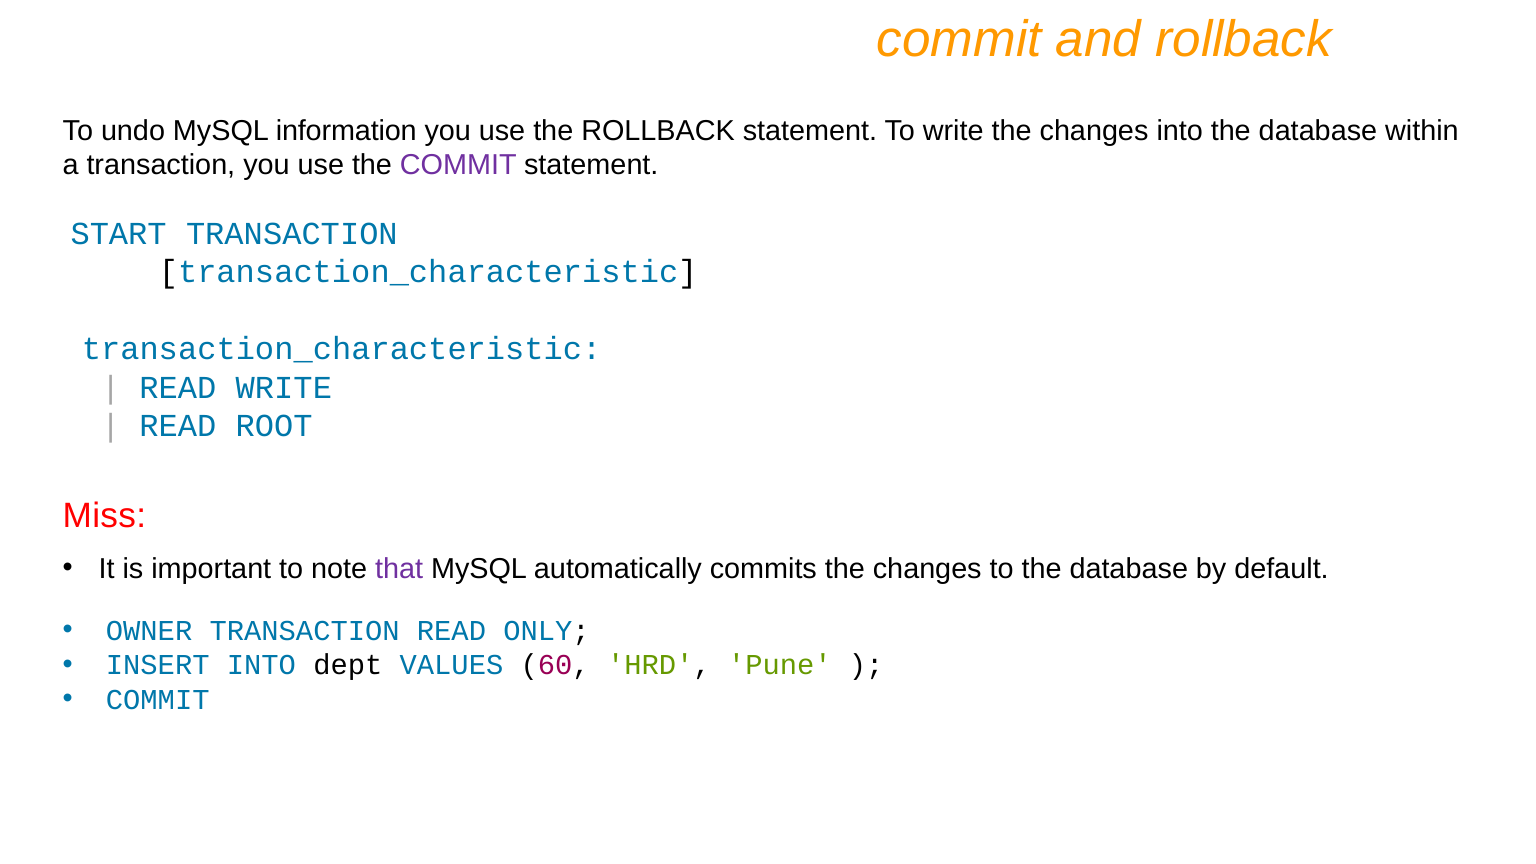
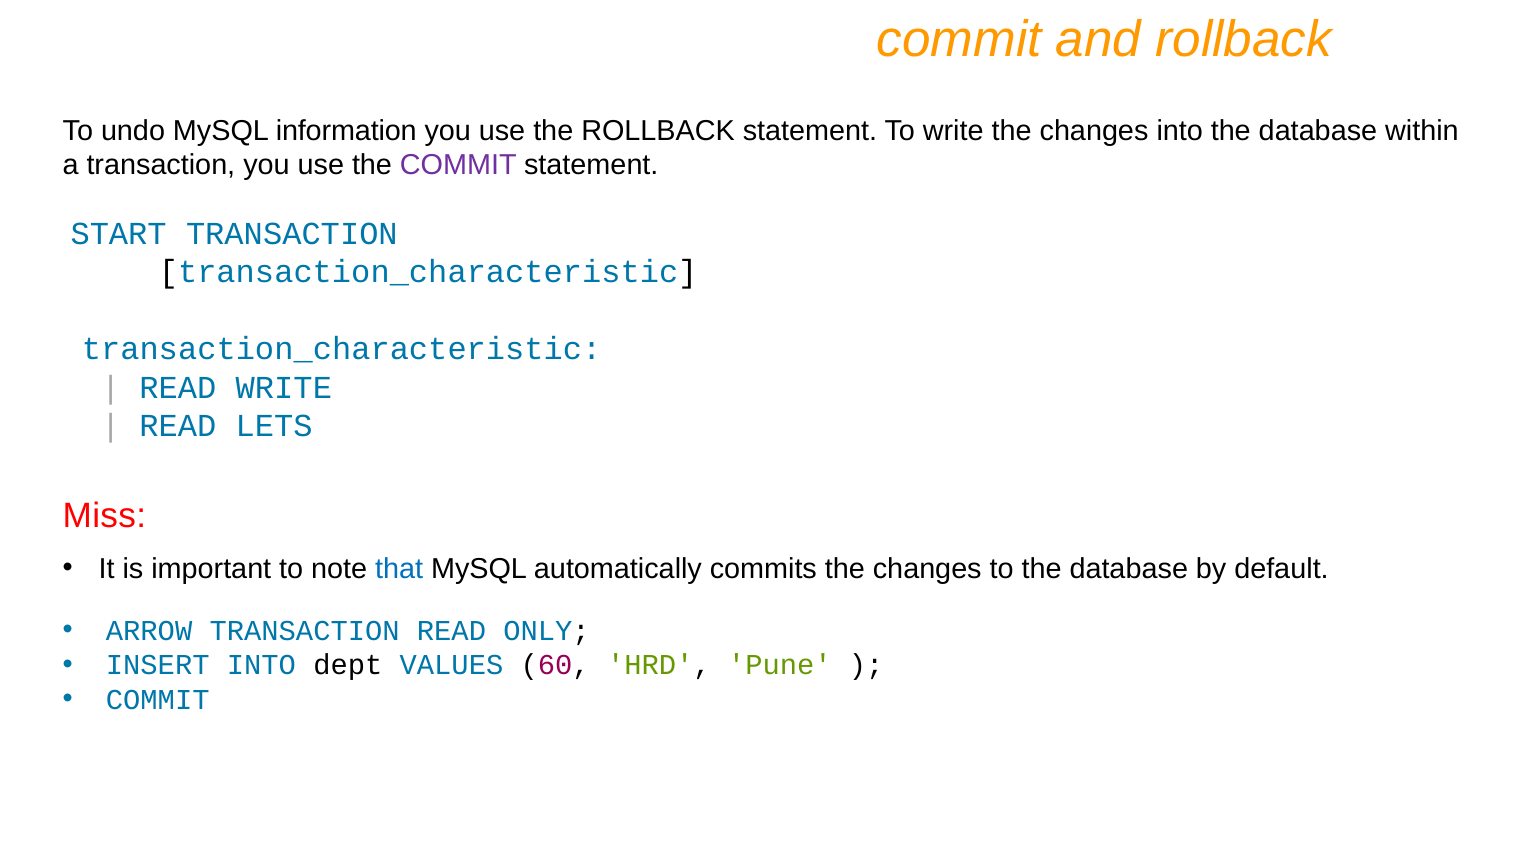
ROOT: ROOT -> LETS (274, 426)
that colour: purple -> blue (399, 569)
OWNER: OWNER -> ARROW (149, 631)
